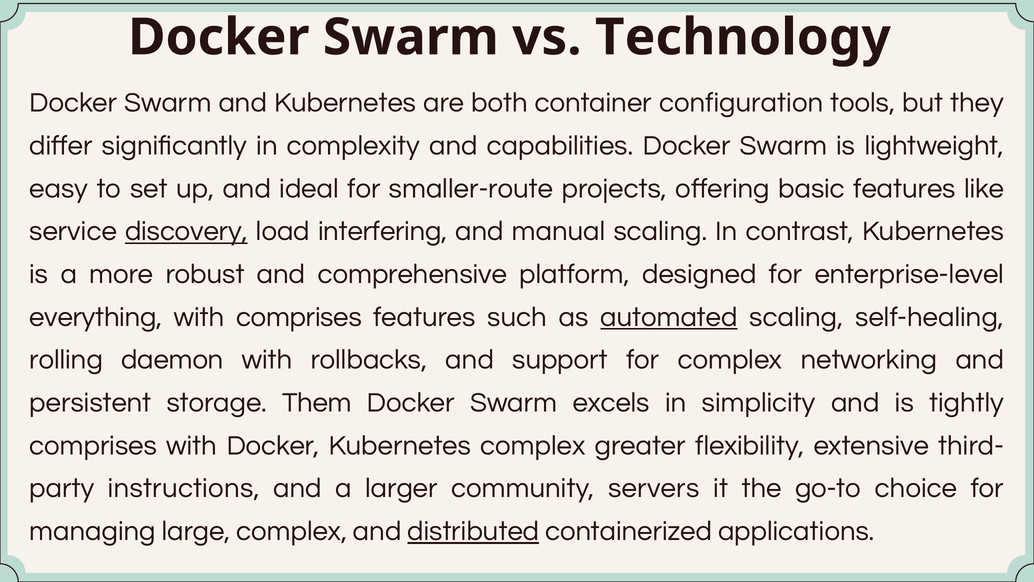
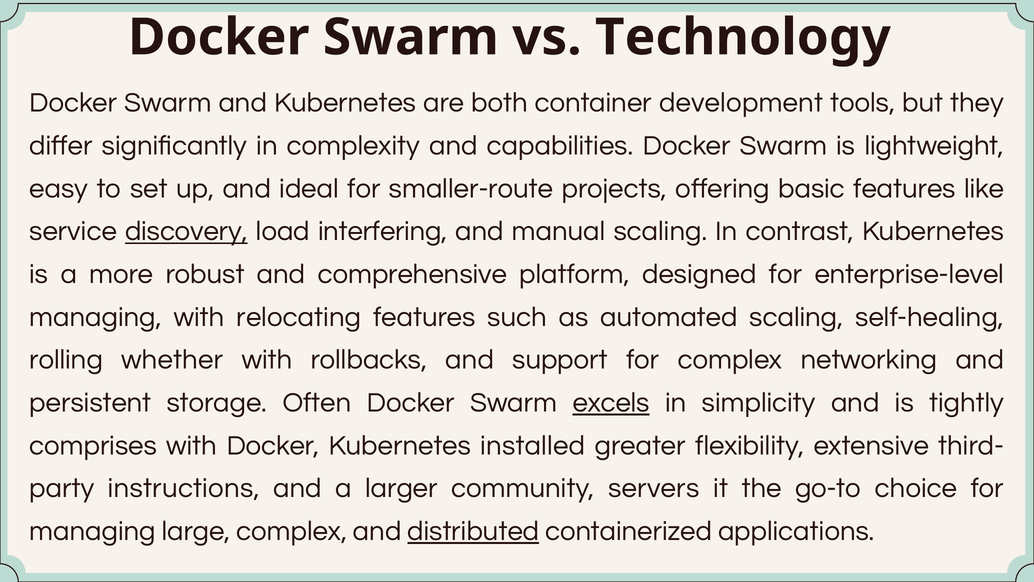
configuration: configuration -> development (741, 103)
everything: everything -> managing (96, 317)
with comprises: comprises -> relocating (299, 317)
automated underline: present -> none (669, 317)
daemon: daemon -> whether (172, 360)
Them: Them -> Often (317, 402)
excels underline: none -> present (611, 402)
Kubernetes complex: complex -> installed (533, 445)
